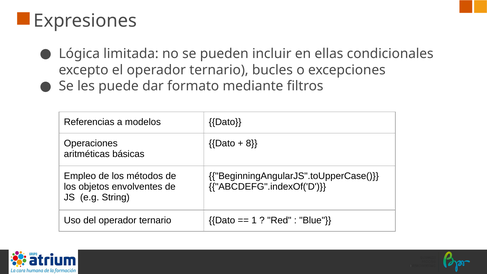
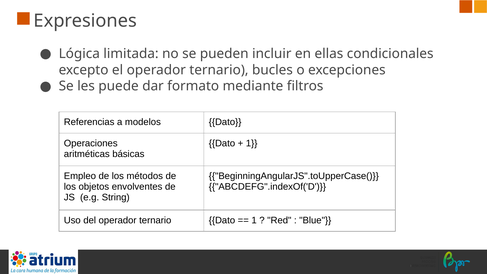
8: 8 -> 1 (252, 143)
